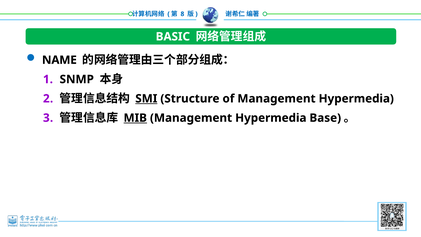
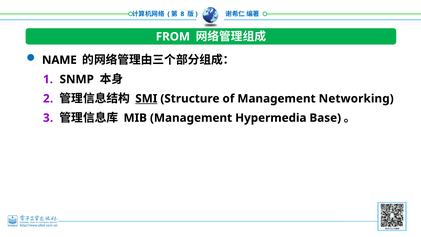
BASIC: BASIC -> FROM (173, 37)
of Management Hypermedia: Hypermedia -> Networking (356, 99)
MIB underline: present -> none (135, 118)
